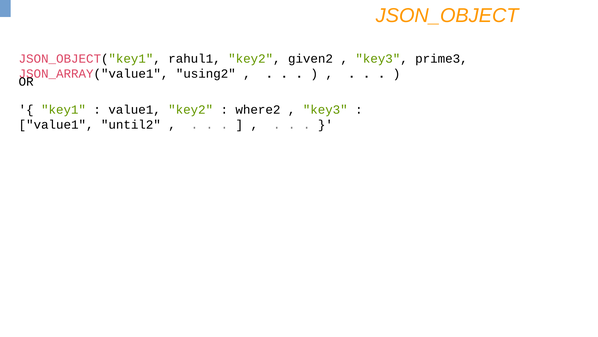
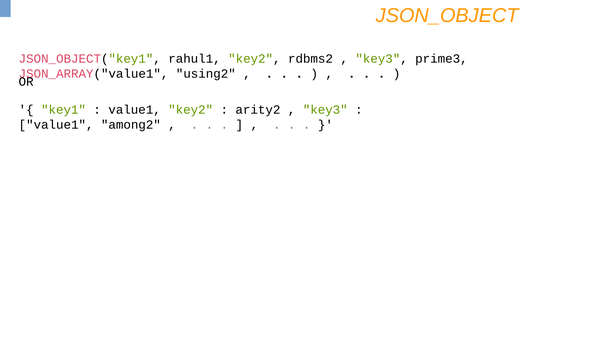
given2: given2 -> rdbms2 (310, 59)
where2: where2 -> arity2 (258, 110)
until2: until2 -> among2 (131, 125)
